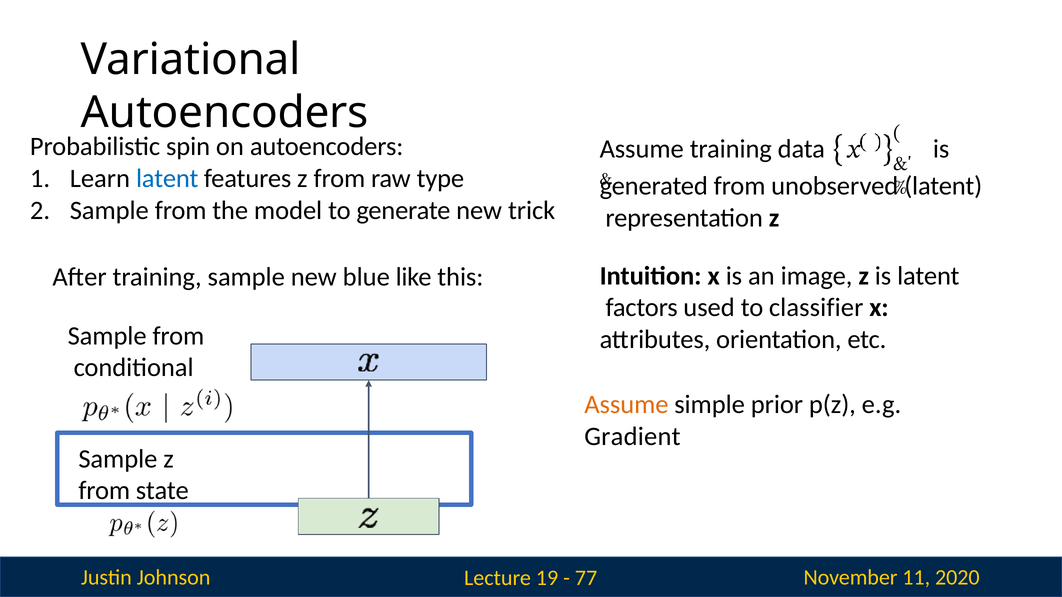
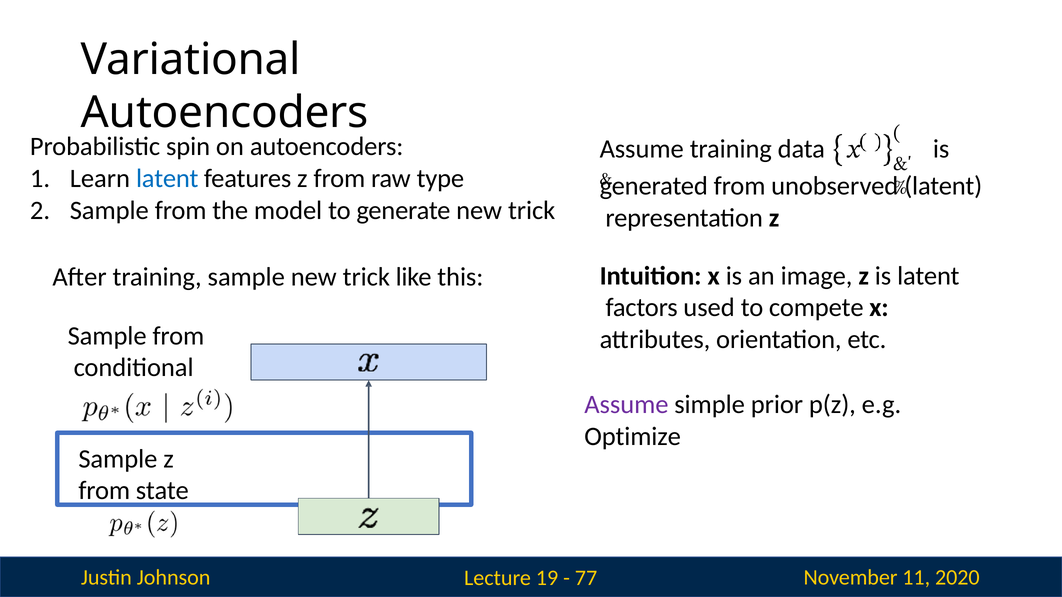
sample new blue: blue -> trick (366, 277)
classifier: classifier -> compete (816, 308)
Assume colour: orange -> purple (626, 405)
Gradient: Gradient -> Optimize (633, 437)
